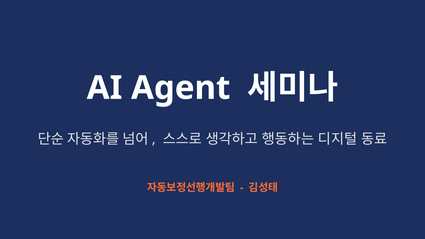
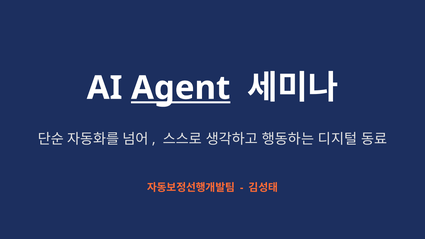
Agent underline: none -> present (181, 88)
